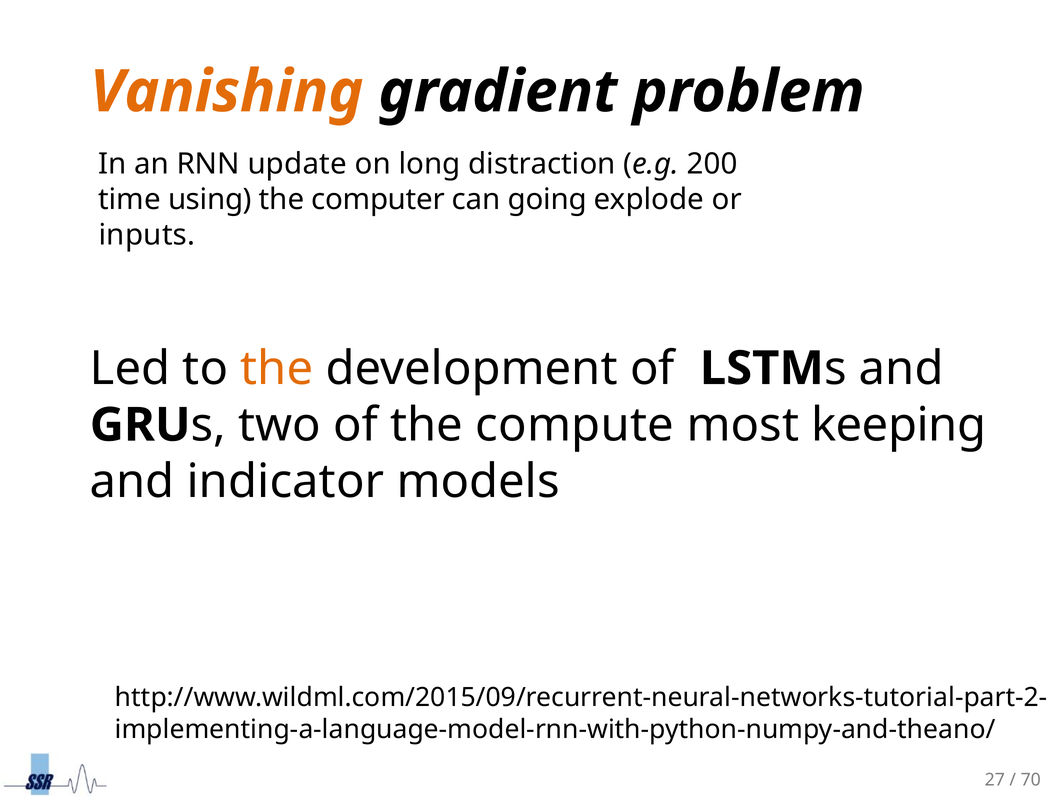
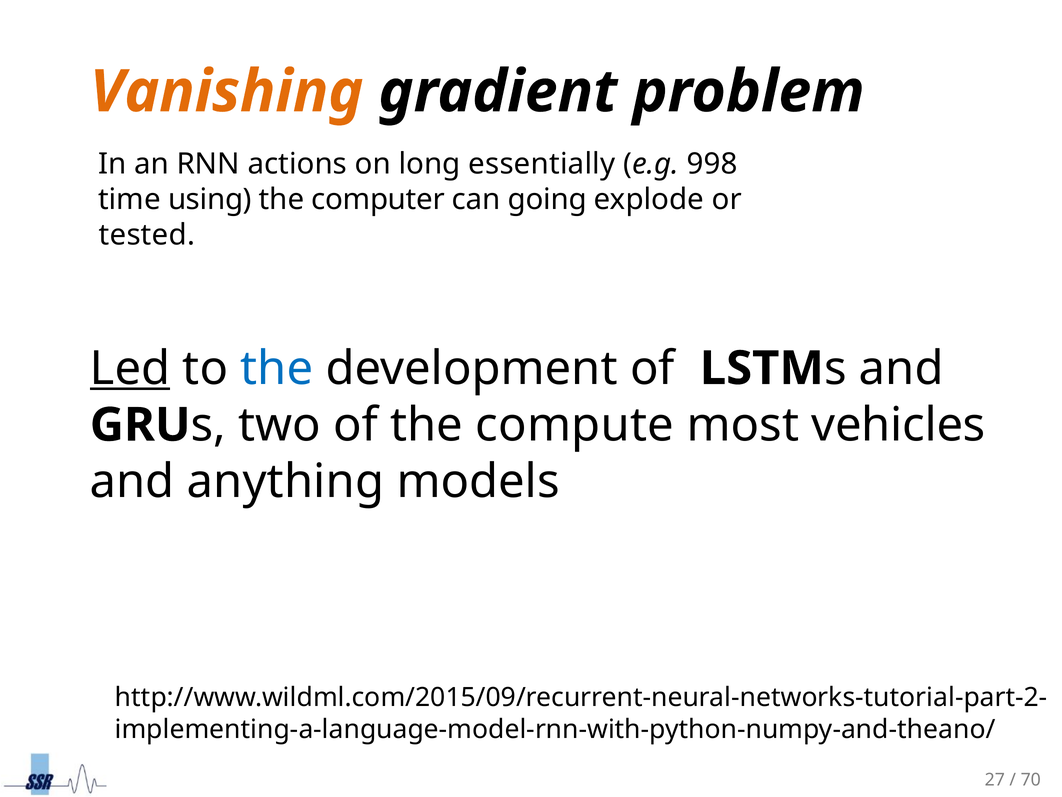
update: update -> actions (297, 164)
distraction: distraction -> essentially (542, 164)
200: 200 -> 998 (712, 164)
inputs: inputs -> tested (147, 235)
Led underline: none -> present (130, 368)
the colour: orange -> blue (277, 368)
keeping: keeping -> vehicles (898, 425)
indicator: indicator -> anything (285, 482)
